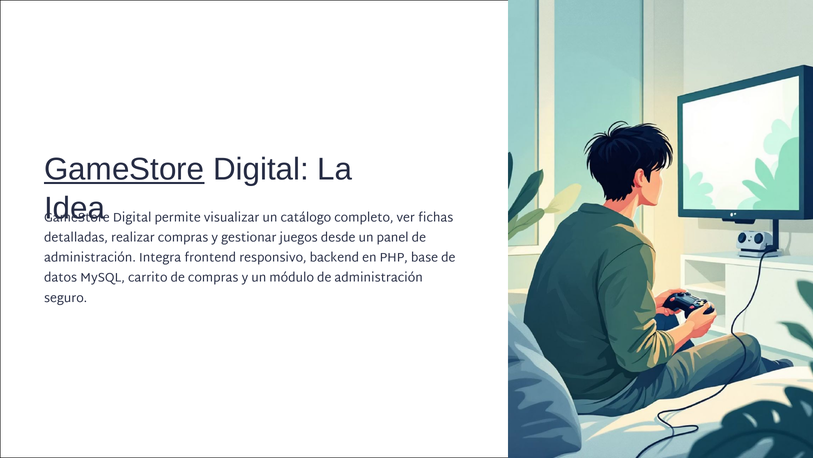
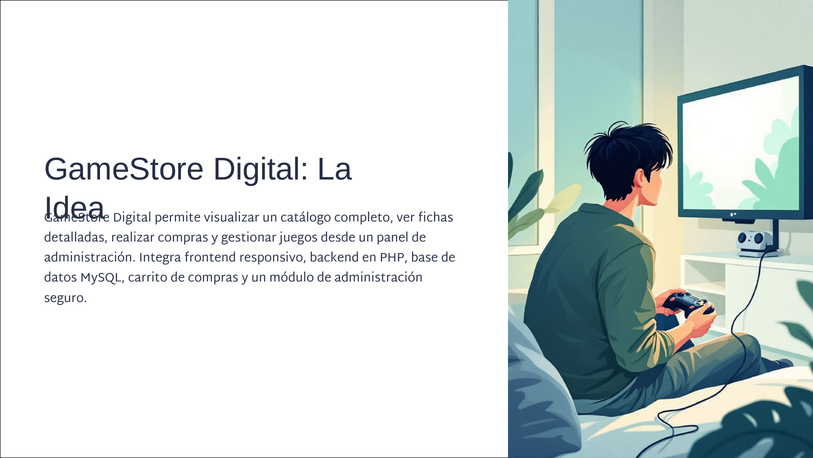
GameStore underline: present -> none (124, 169)
